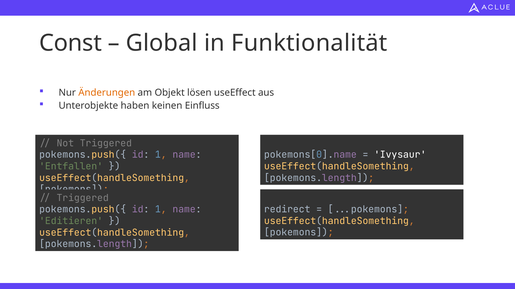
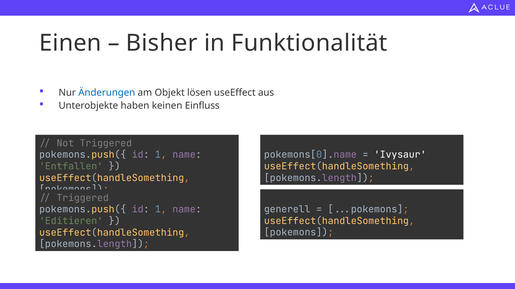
Const: Const -> Einen (70, 43)
Global: Global -> Bisher (162, 43)
Änderungen colour: orange -> blue (107, 93)
redirect: redirect -> generell (287, 210)
